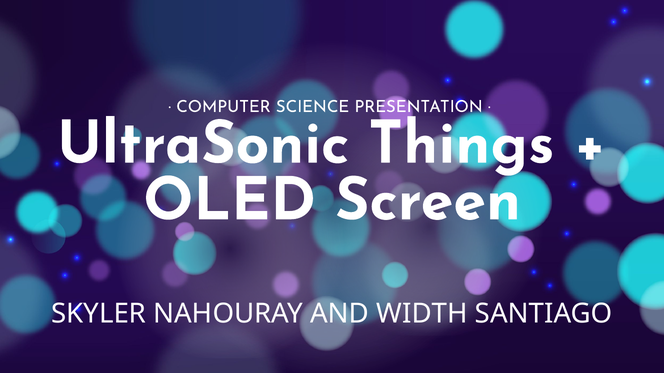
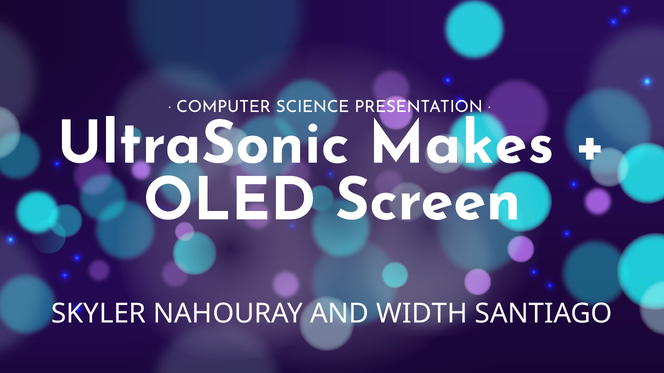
Things: Things -> Makes (461, 143)
